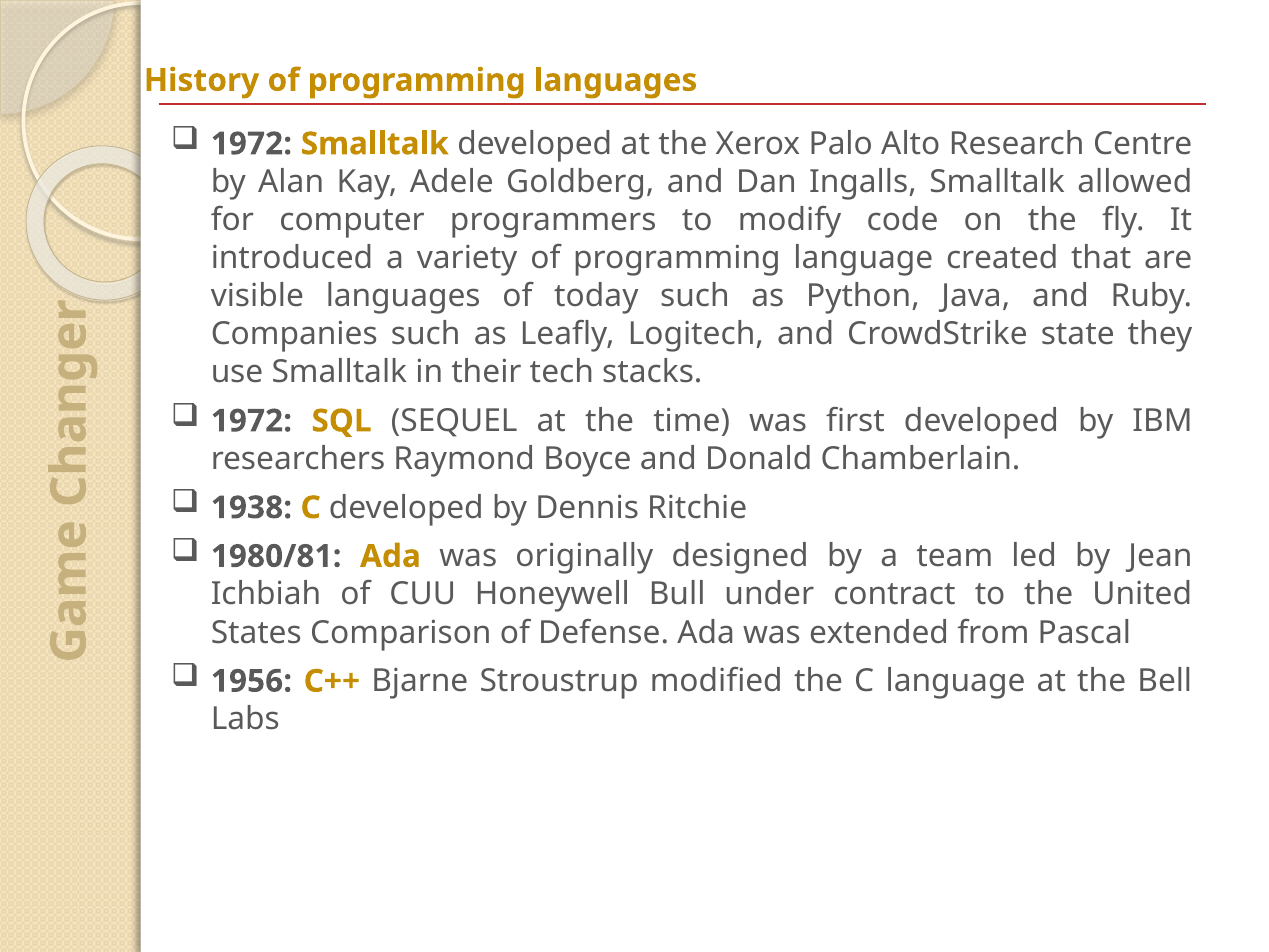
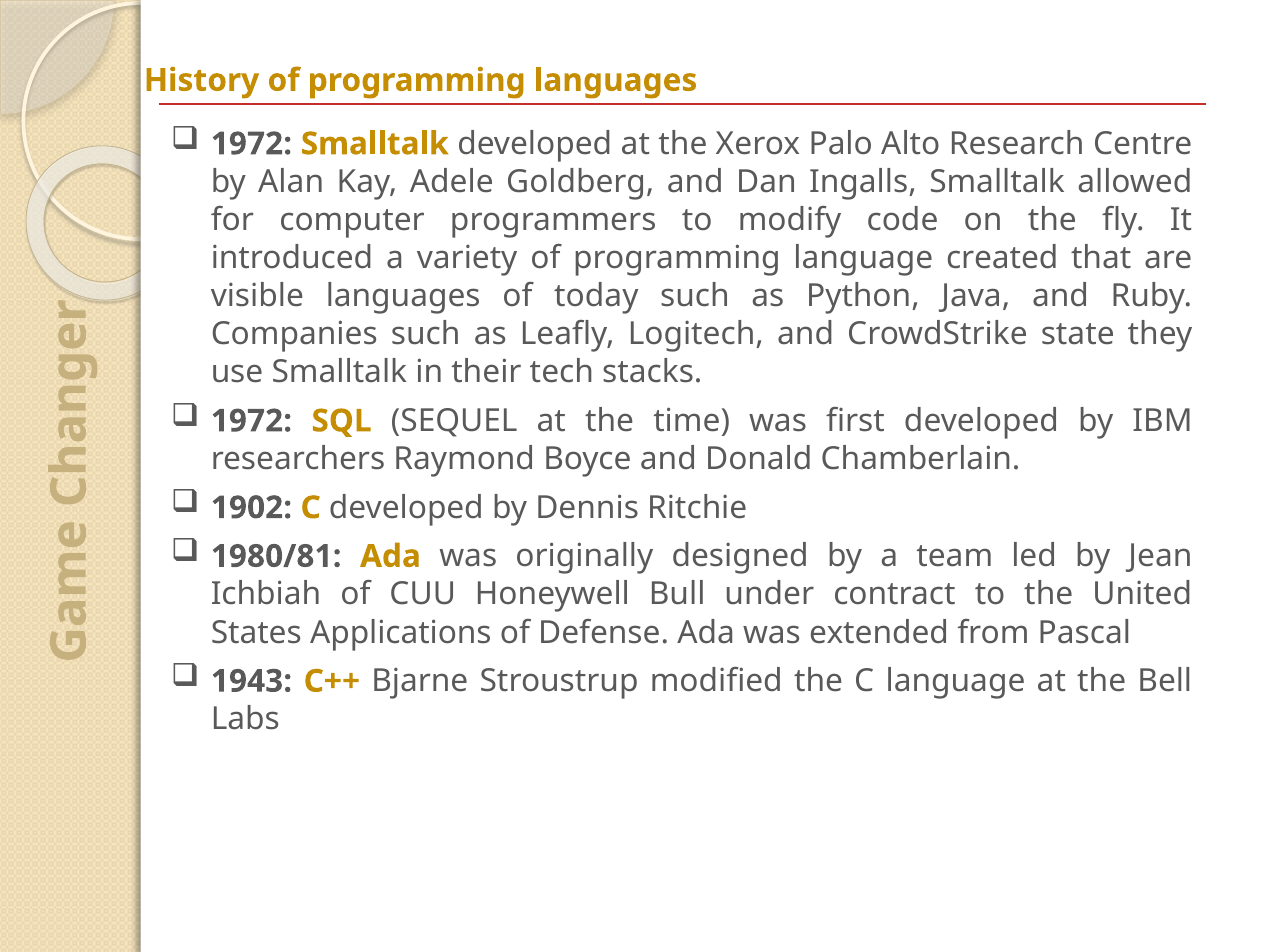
1938: 1938 -> 1902 (251, 508)
Comparison: Comparison -> Applications (401, 632)
1956: 1956 -> 1943 (251, 681)
